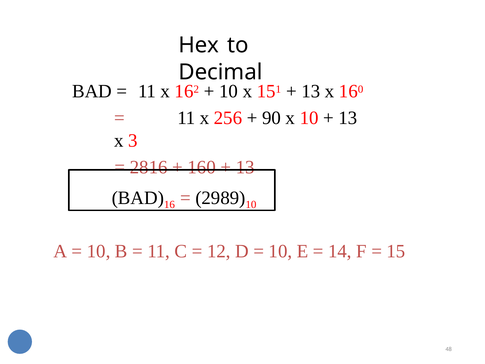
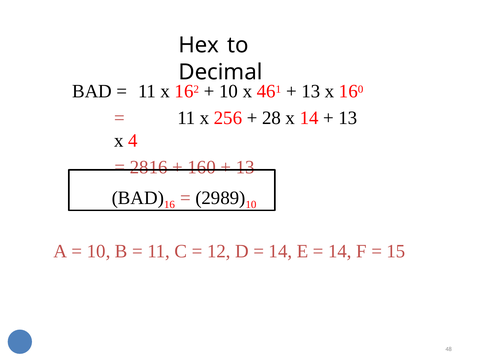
x 15: 15 -> 46 (266, 91)
90: 90 -> 28 (272, 118)
x 10: 10 -> 14 (309, 118)
3: 3 -> 4 (133, 141)
10: 10 -> 14 (280, 251)
